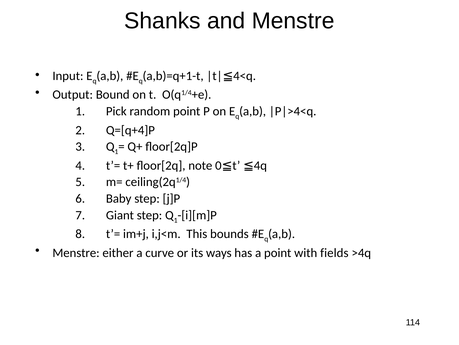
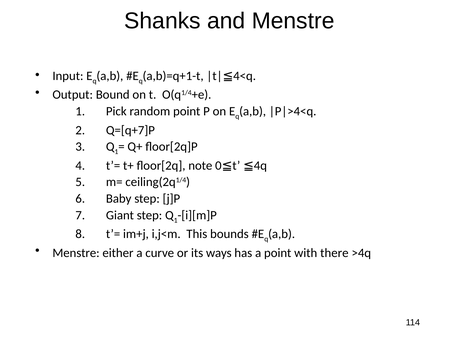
Q=[q+4]P: Q=[q+4]P -> Q=[q+7]P (130, 130)
fields: fields -> there (334, 252)
